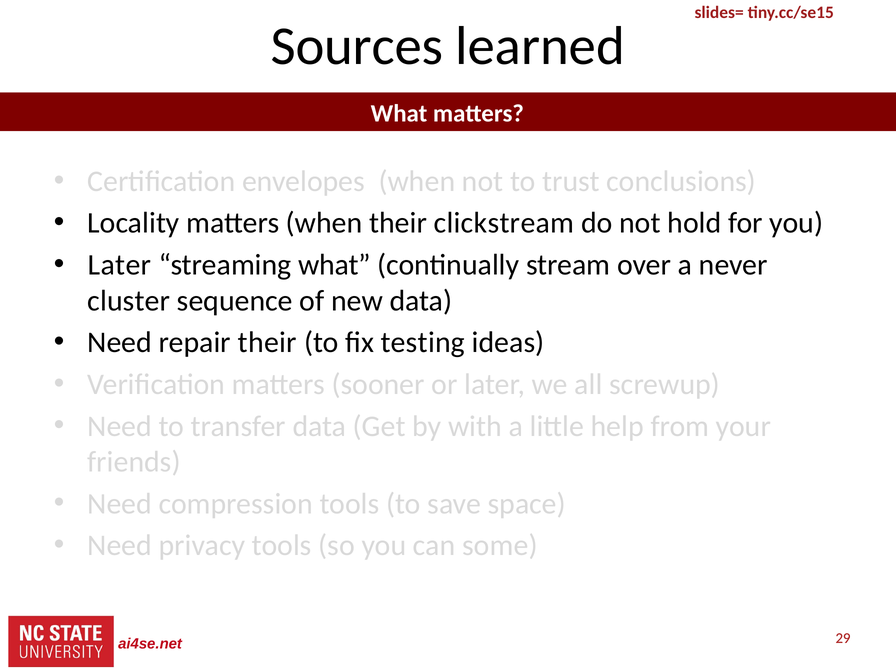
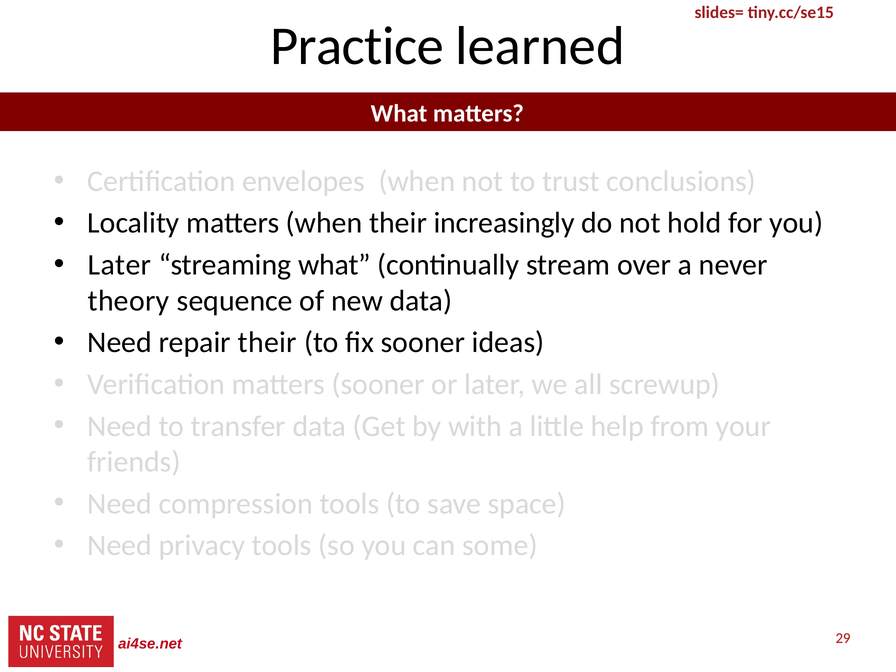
Sources: Sources -> Practice (357, 46)
clickstream: clickstream -> increasingly (504, 223)
cluster: cluster -> theory (129, 301)
fix testing: testing -> sooner (423, 343)
